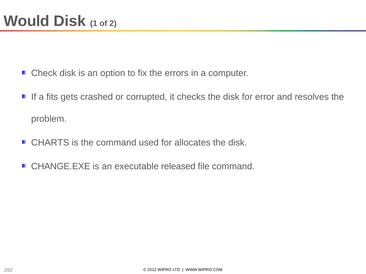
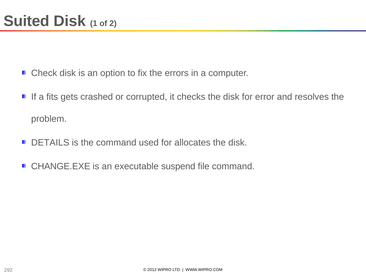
Would: Would -> Suited (27, 21)
CHARTS: CHARTS -> DETAILS (50, 143)
released: released -> suspend (178, 167)
